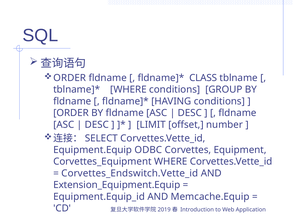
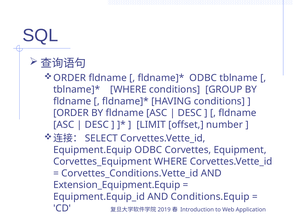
CLASS: CLASS -> ODBC (203, 78)
Corvettes_Endswitch.Vette_id: Corvettes_Endswitch.Vette_id -> Corvettes_Conditions.Vette_id (130, 174)
Memcache.Equip: Memcache.Equip -> Conditions.Equip (210, 197)
